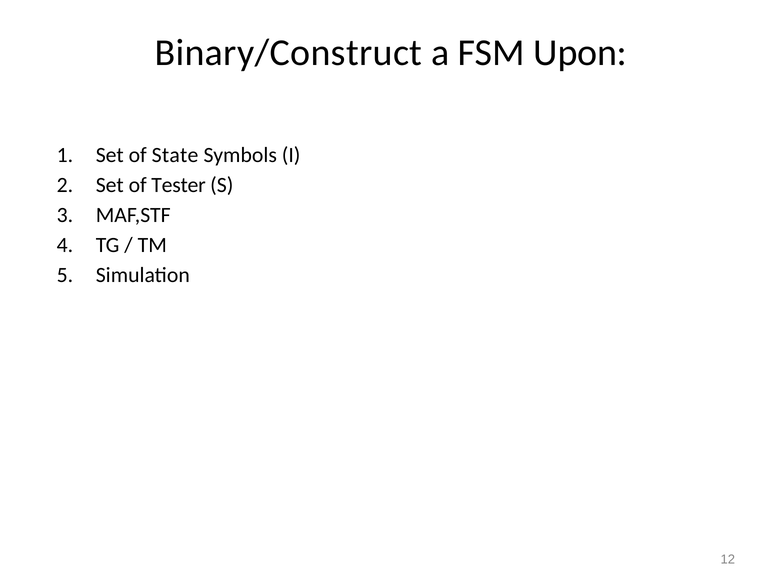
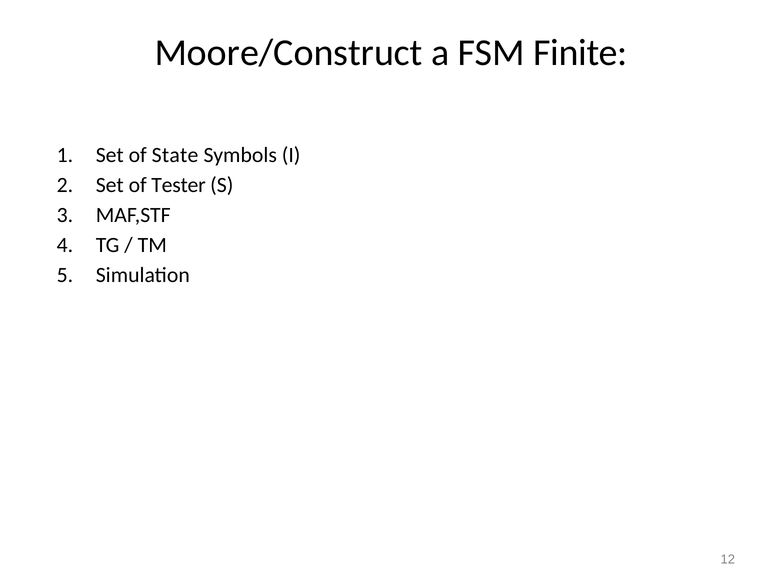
Binary/Construct: Binary/Construct -> Moore/Construct (289, 53)
Upon: Upon -> Finite (580, 53)
